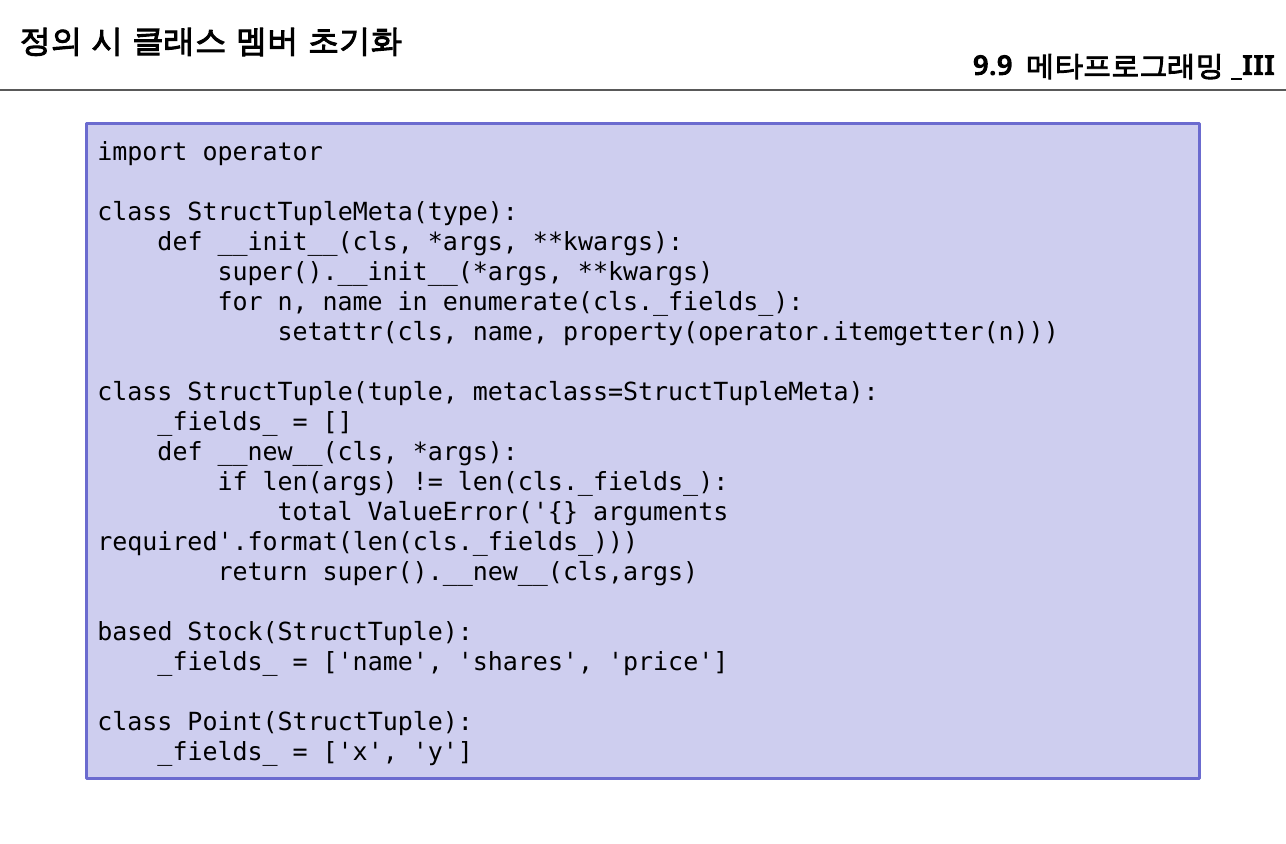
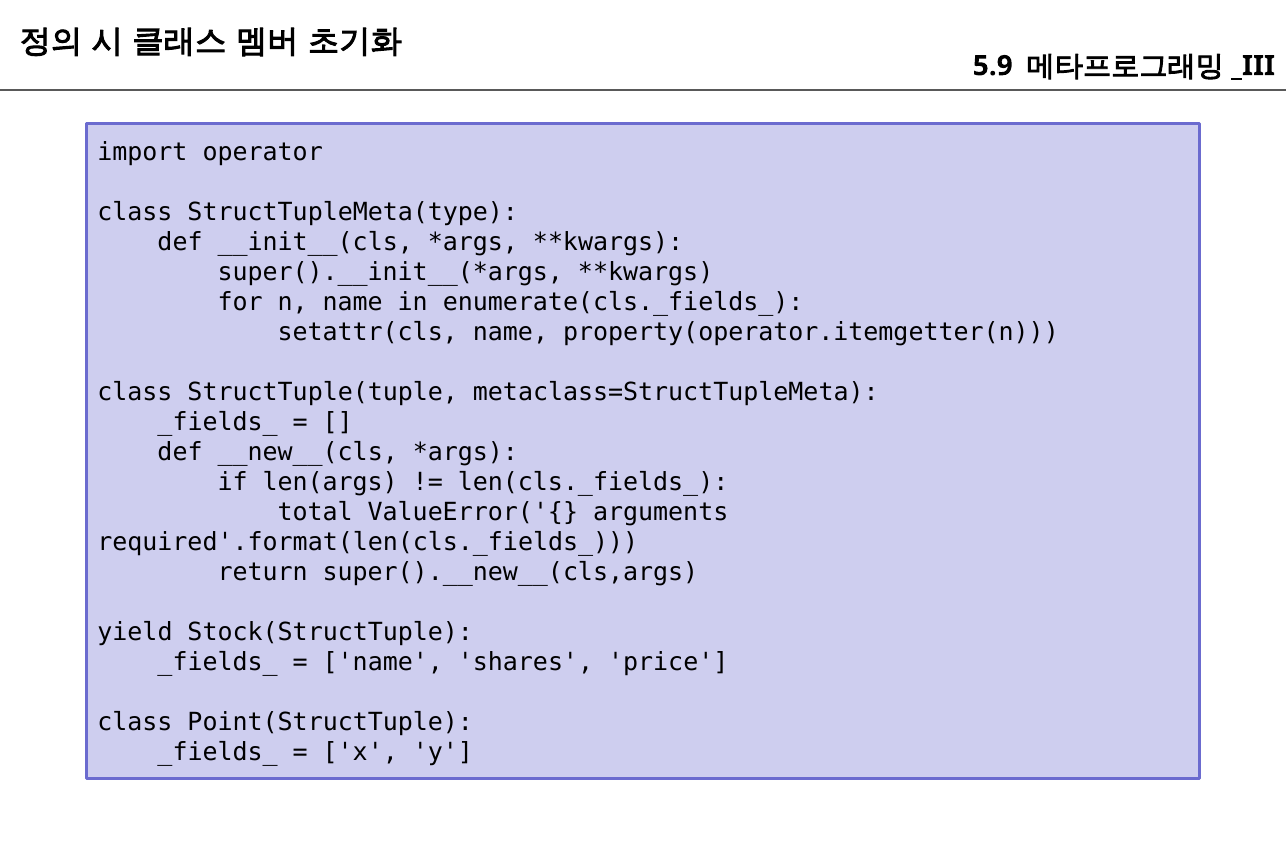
9.9: 9.9 -> 5.9 (993, 66)
based: based -> yield (135, 633)
